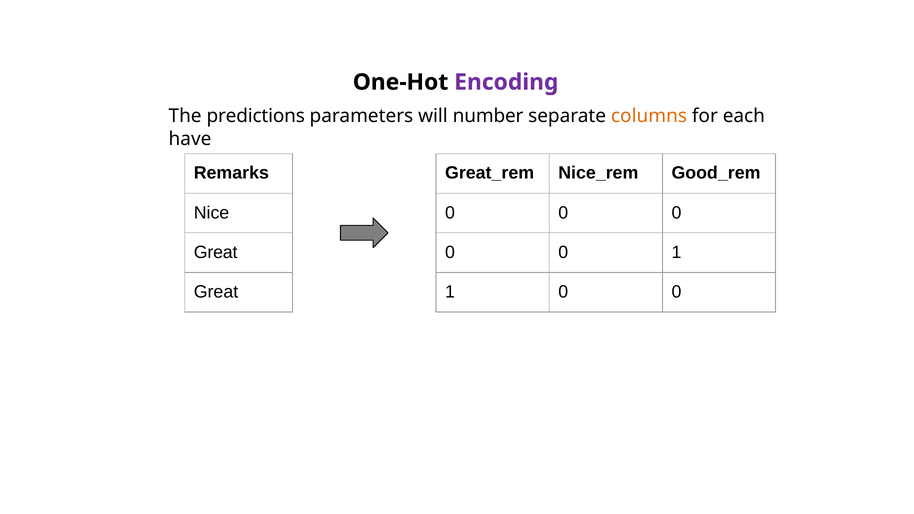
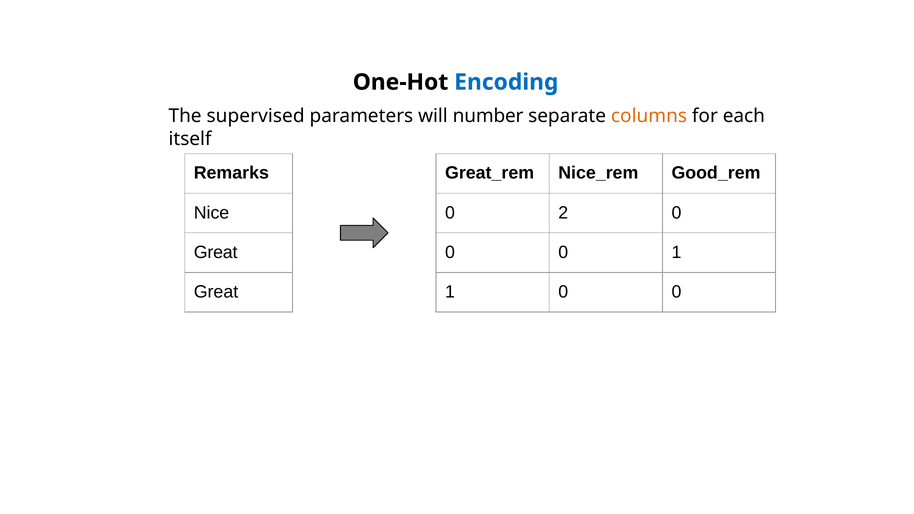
Encoding colour: purple -> blue (506, 82)
predictions: predictions -> supervised (256, 116)
have: have -> itself (190, 139)
0: 0 -> 2 (563, 213)
